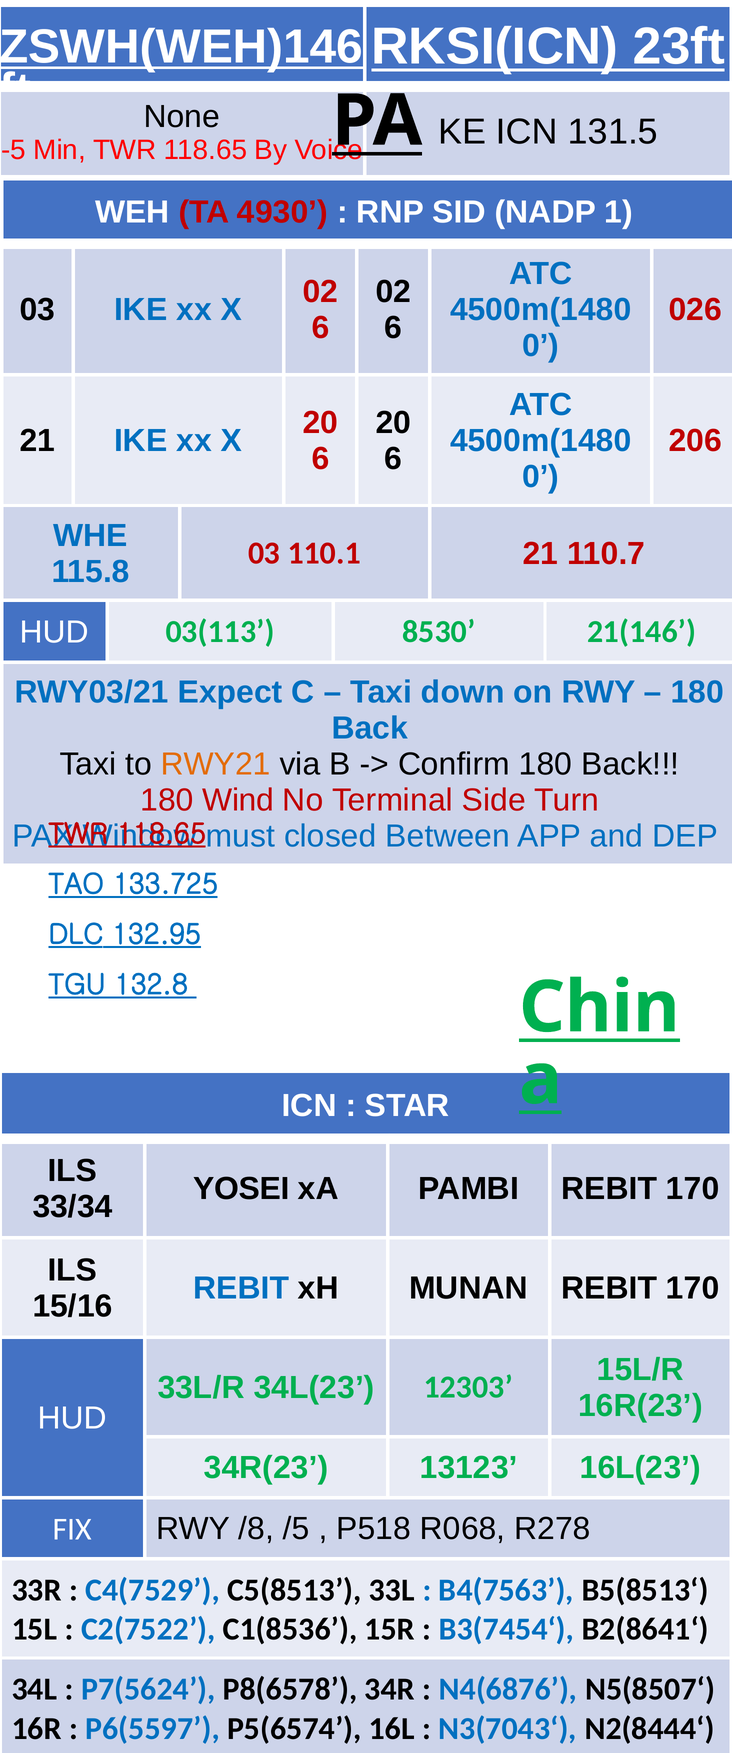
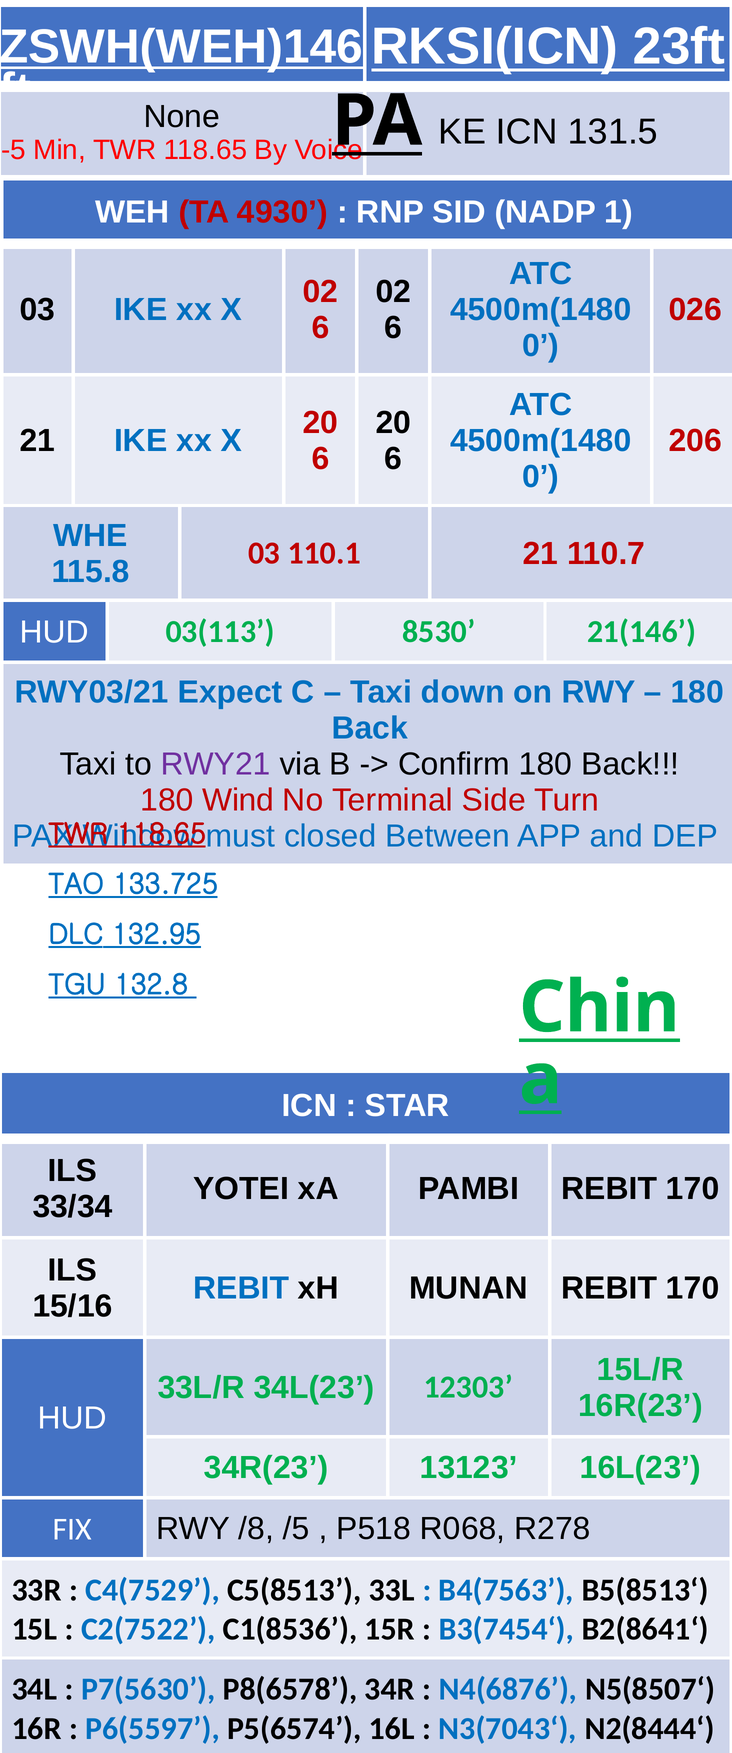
RWY21 colour: orange -> purple (216, 764)
YOSEI: YOSEI -> YOTEI (241, 1188)
P7(5624: P7(5624 -> P7(5630 (148, 1688)
